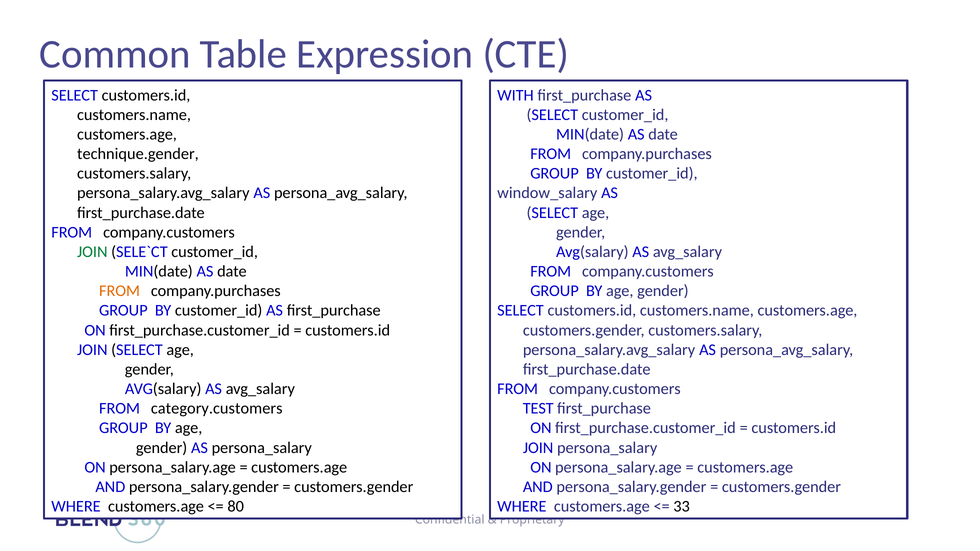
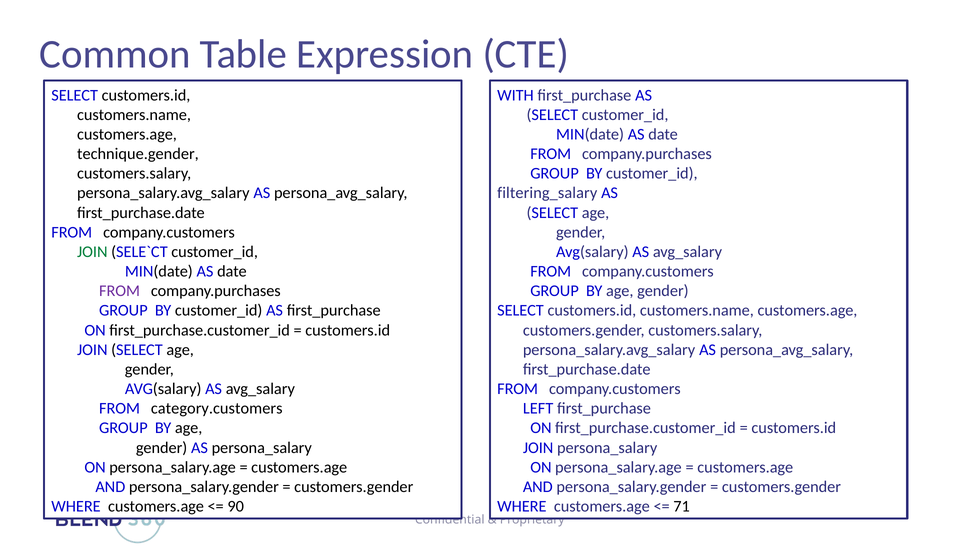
window_salary: window_salary -> filtering_salary (547, 193)
FROM colour: orange -> purple (120, 291)
TEST: TEST -> LEFT (538, 409)
80: 80 -> 90 (236, 507)
33: 33 -> 71 (682, 507)
